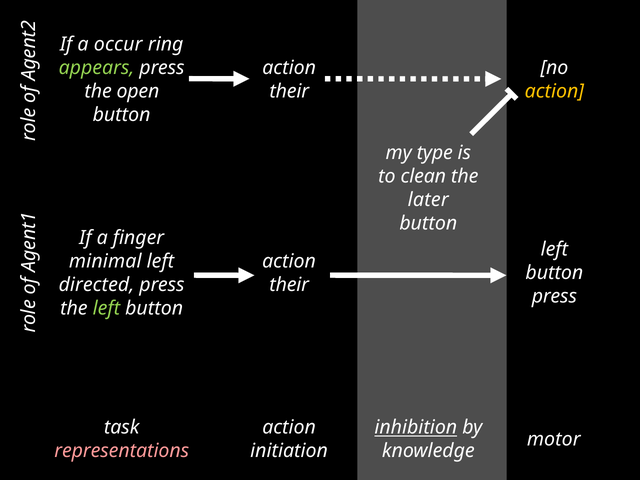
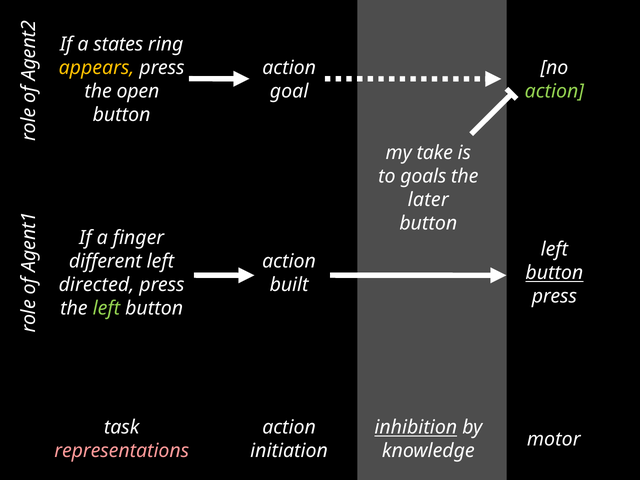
occur: occur -> states (118, 44)
appears colour: light green -> yellow (96, 68)
action colour: yellow -> light green (554, 91)
their: their -> goal (289, 91)
type: type -> take (435, 153)
clean: clean -> goals (423, 176)
minimal: minimal -> different (105, 261)
button underline: none -> present (554, 273)
their: their -> built (289, 285)
